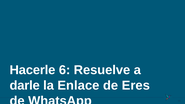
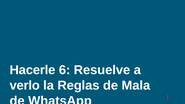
darle: darle -> verlo (25, 85)
Enlace: Enlace -> Reglas (78, 85)
Eres: Eres -> Mala (136, 85)
